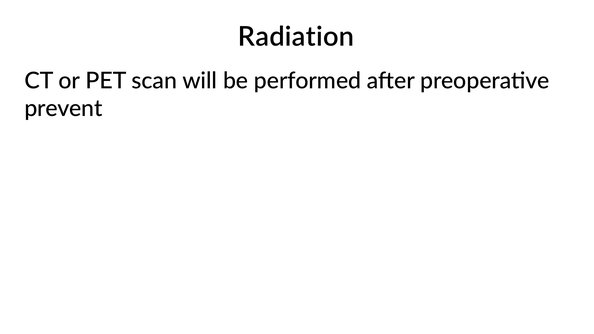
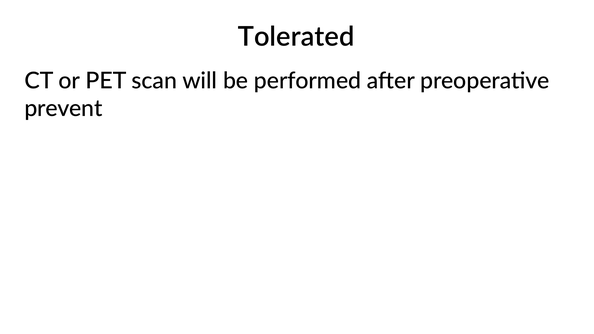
Radiation: Radiation -> Tolerated (296, 37)
